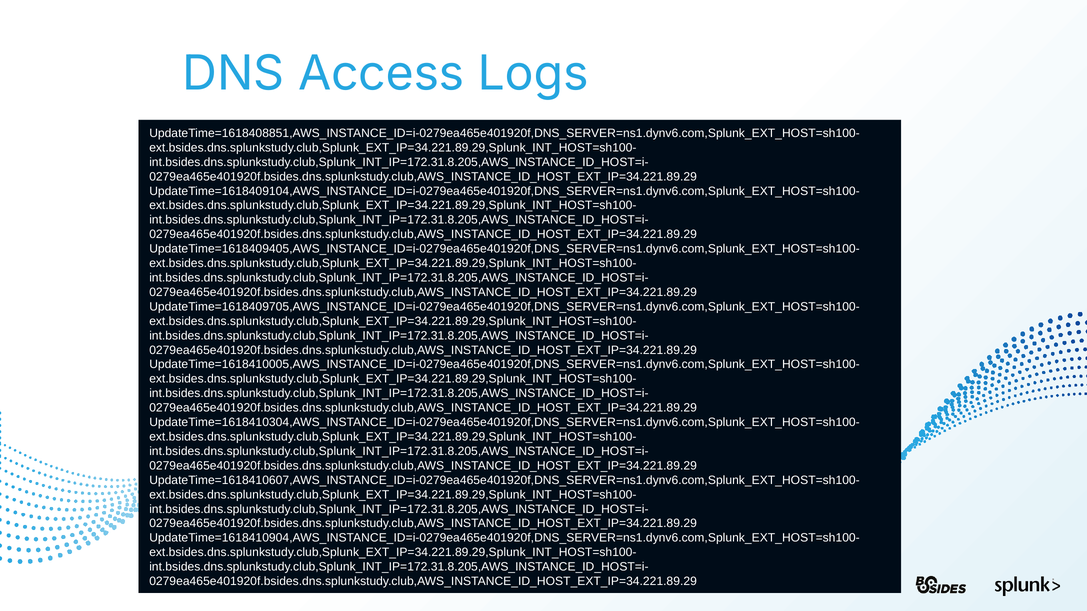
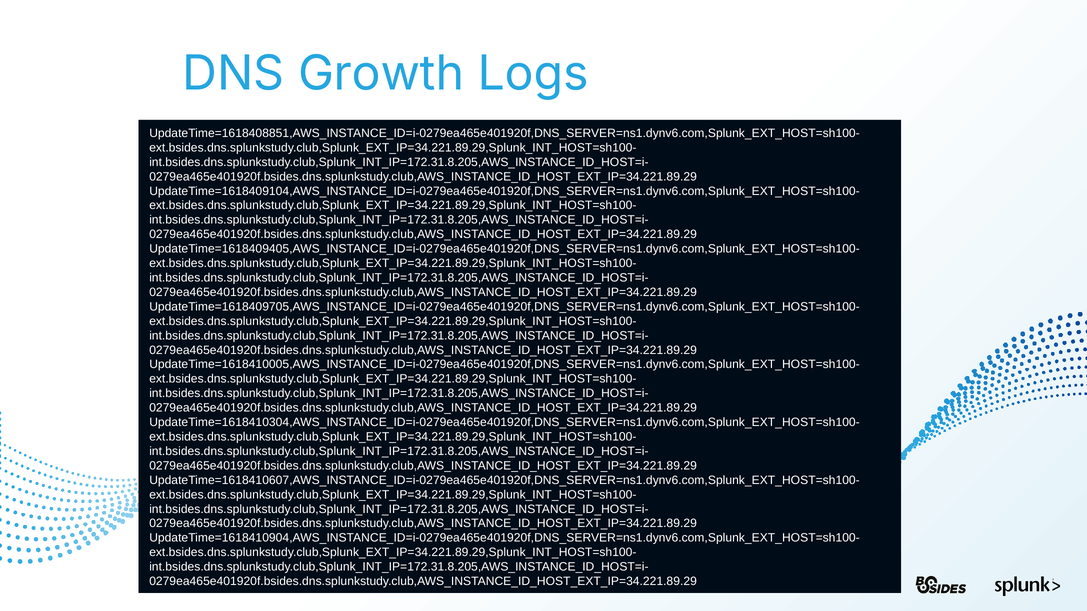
Access: Access -> Growth (381, 74)
